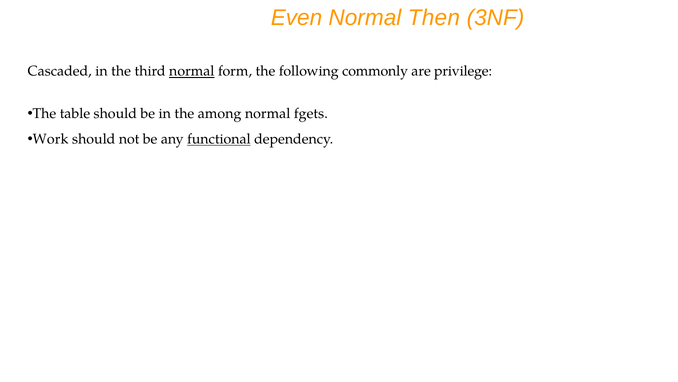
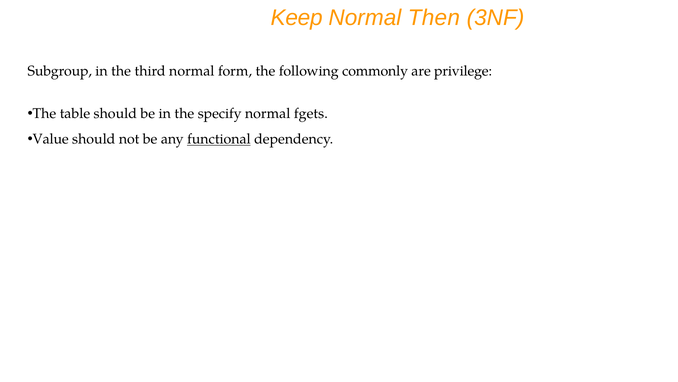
Even: Even -> Keep (297, 18)
Cascaded: Cascaded -> Subgroup (60, 71)
normal underline: present -> none (192, 71)
among: among -> specify (220, 114)
Work: Work -> Value (51, 139)
